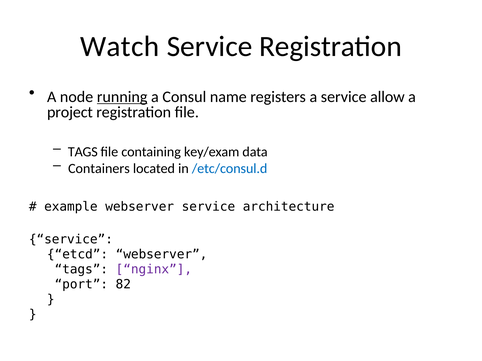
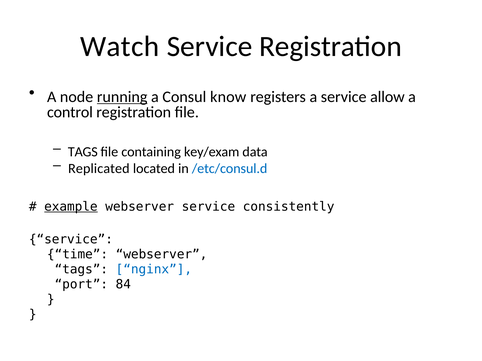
name: name -> know (228, 97)
project: project -> control (70, 112)
Containers: Containers -> Replicated (99, 169)
example underline: none -> present (71, 207)
architecture: architecture -> consistently (289, 207)
etcd: etcd -> time (78, 255)
nginx colour: purple -> blue (154, 270)
82: 82 -> 84 (123, 285)
